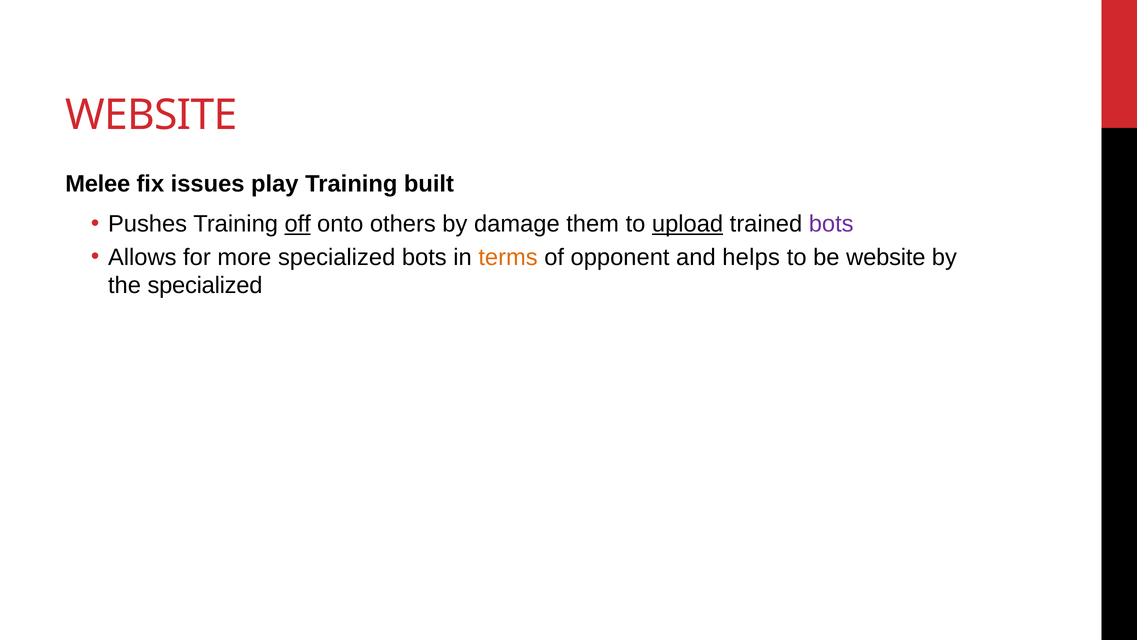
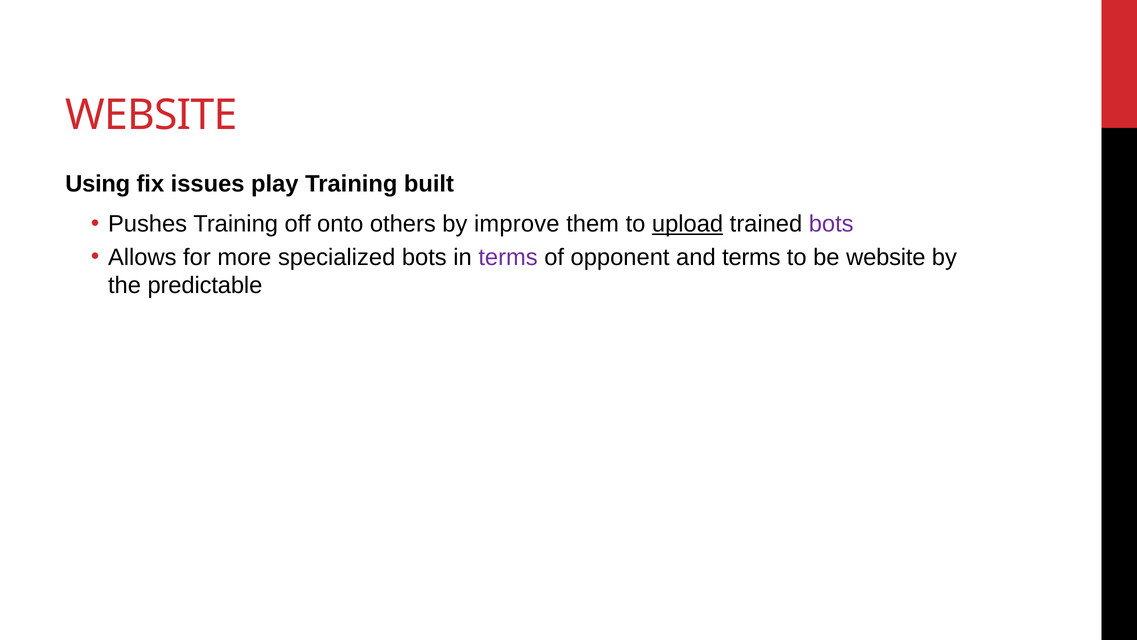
Melee: Melee -> Using (98, 184)
off underline: present -> none (298, 224)
damage: damage -> improve (517, 224)
terms colour: orange -> purple (508, 257)
and helps: helps -> terms (751, 257)
the specialized: specialized -> predictable (205, 286)
